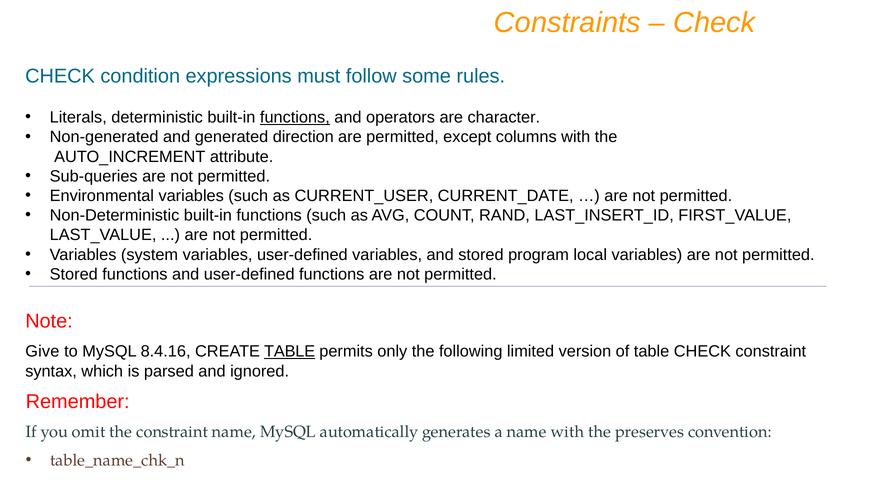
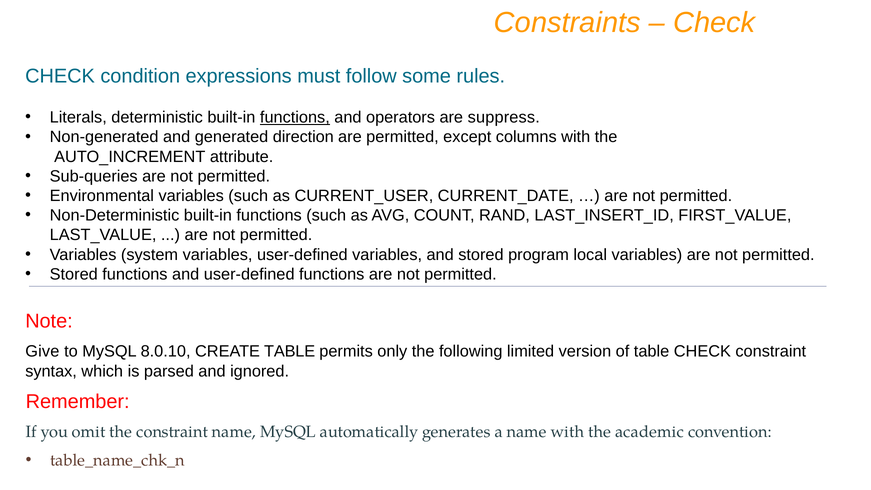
character: character -> suppress (504, 117)
8.4.16: 8.4.16 -> 8.0.10 (166, 351)
TABLE underline: present -> none (290, 351)
preserves: preserves -> academic (650, 432)
